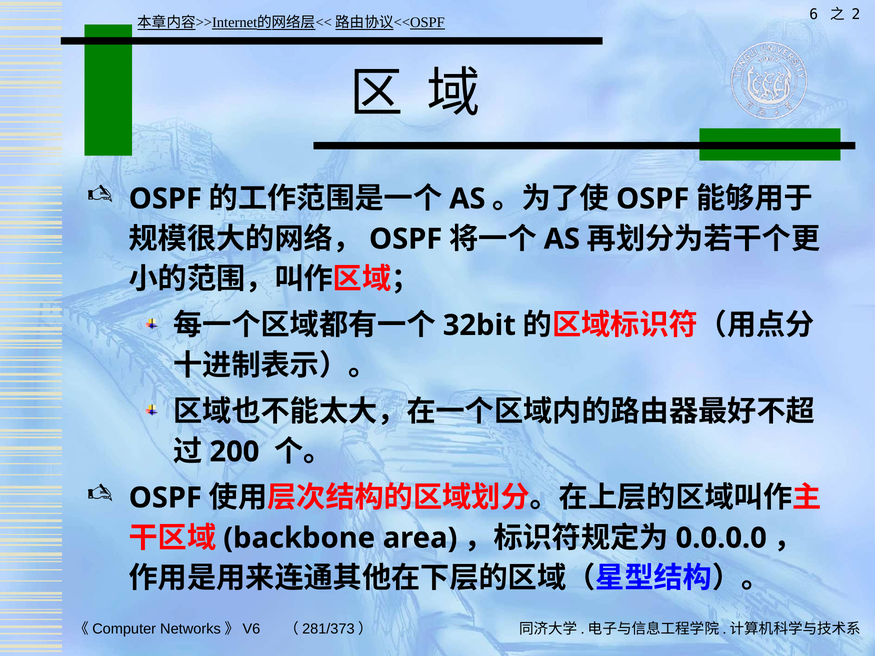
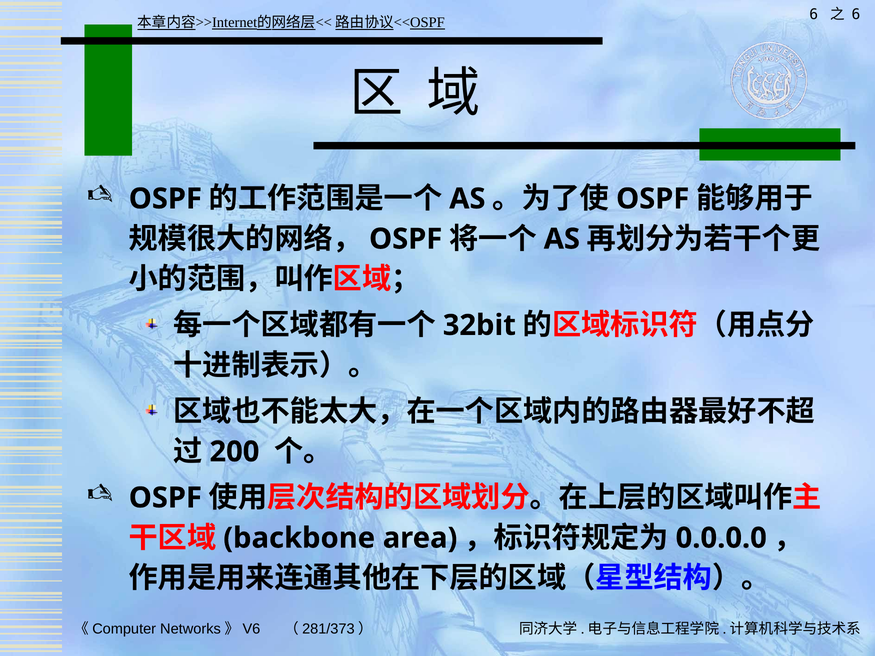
2: 2 -> 6 (856, 14)
